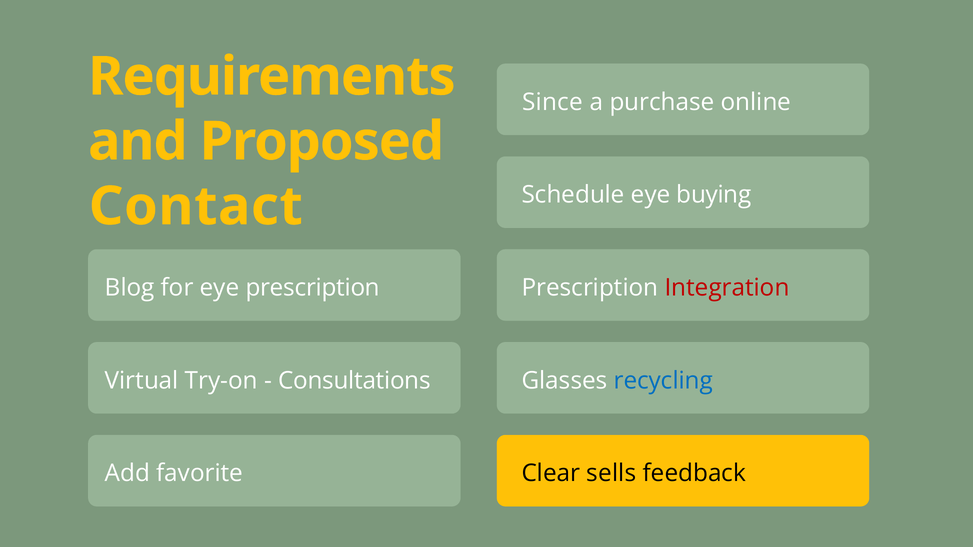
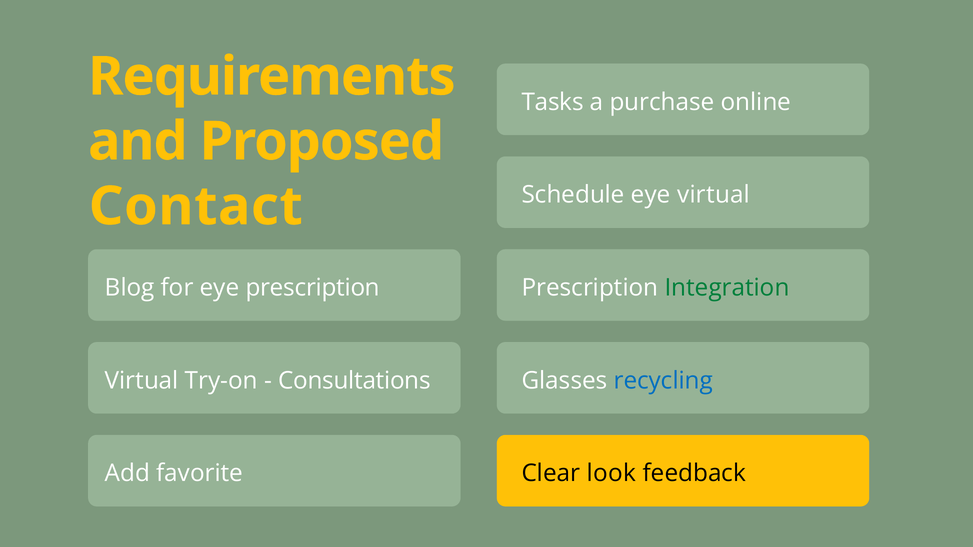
Since: Since -> Tasks (553, 102)
eye buying: buying -> virtual (714, 195)
Integration colour: red -> green (727, 288)
sells: sells -> look (611, 474)
